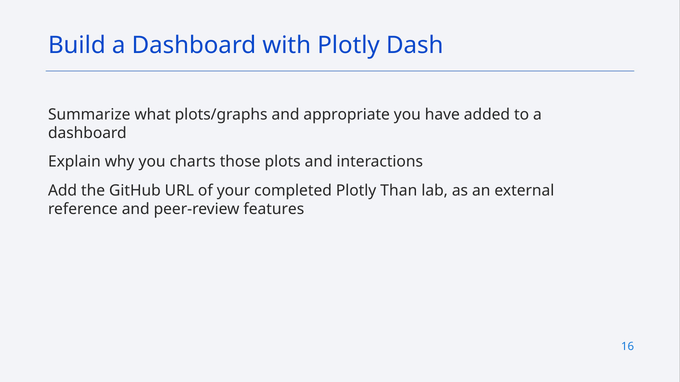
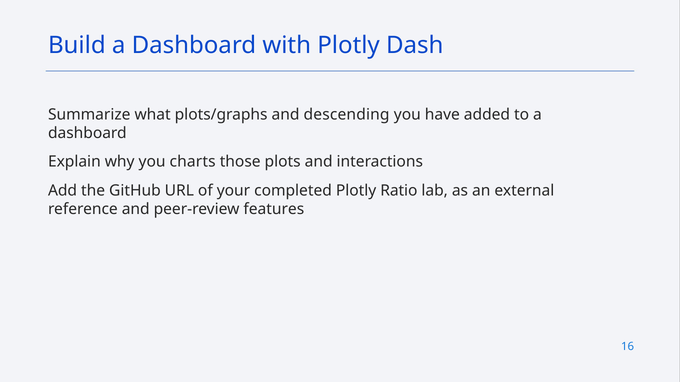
appropriate: appropriate -> descending (347, 115)
Than: Than -> Ratio (399, 191)
